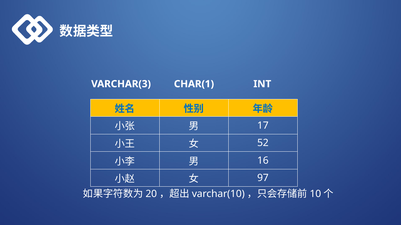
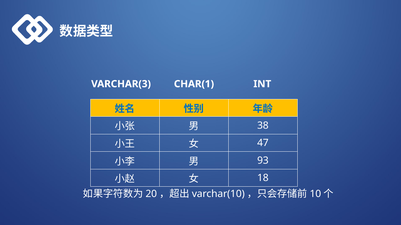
17: 17 -> 38 (263, 126)
52: 52 -> 47 (263, 143)
16: 16 -> 93 (263, 161)
97: 97 -> 18 (263, 178)
